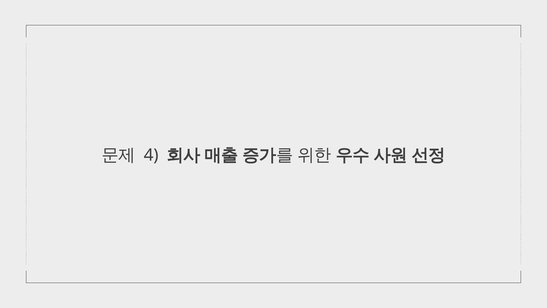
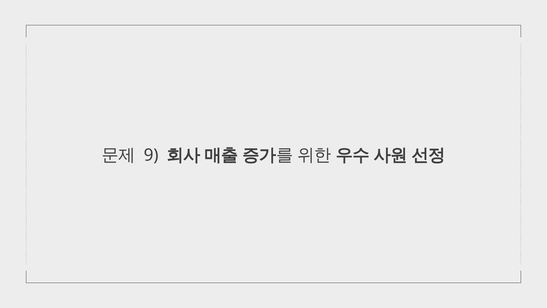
4: 4 -> 9 (151, 155)
